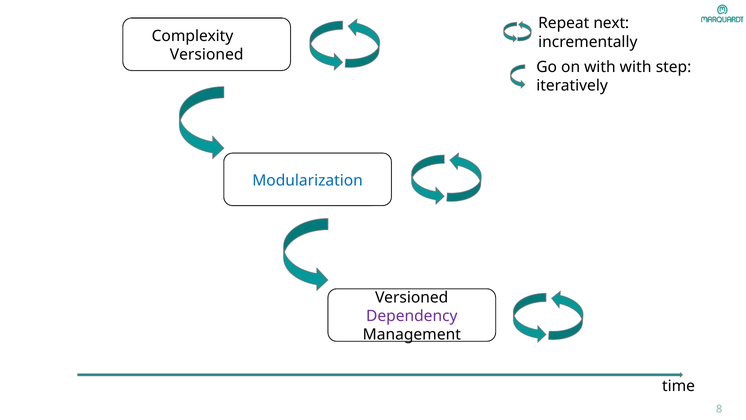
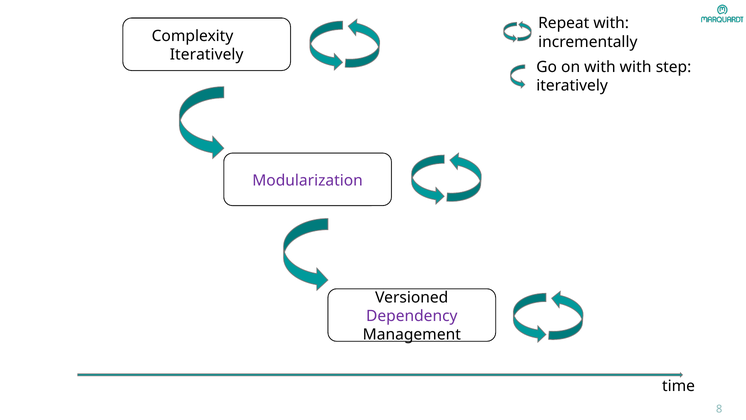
Repeat next: next -> with (611, 23)
Versioned: Versioned -> Iteratively (207, 55)
Modularization colour: blue -> purple (308, 180)
